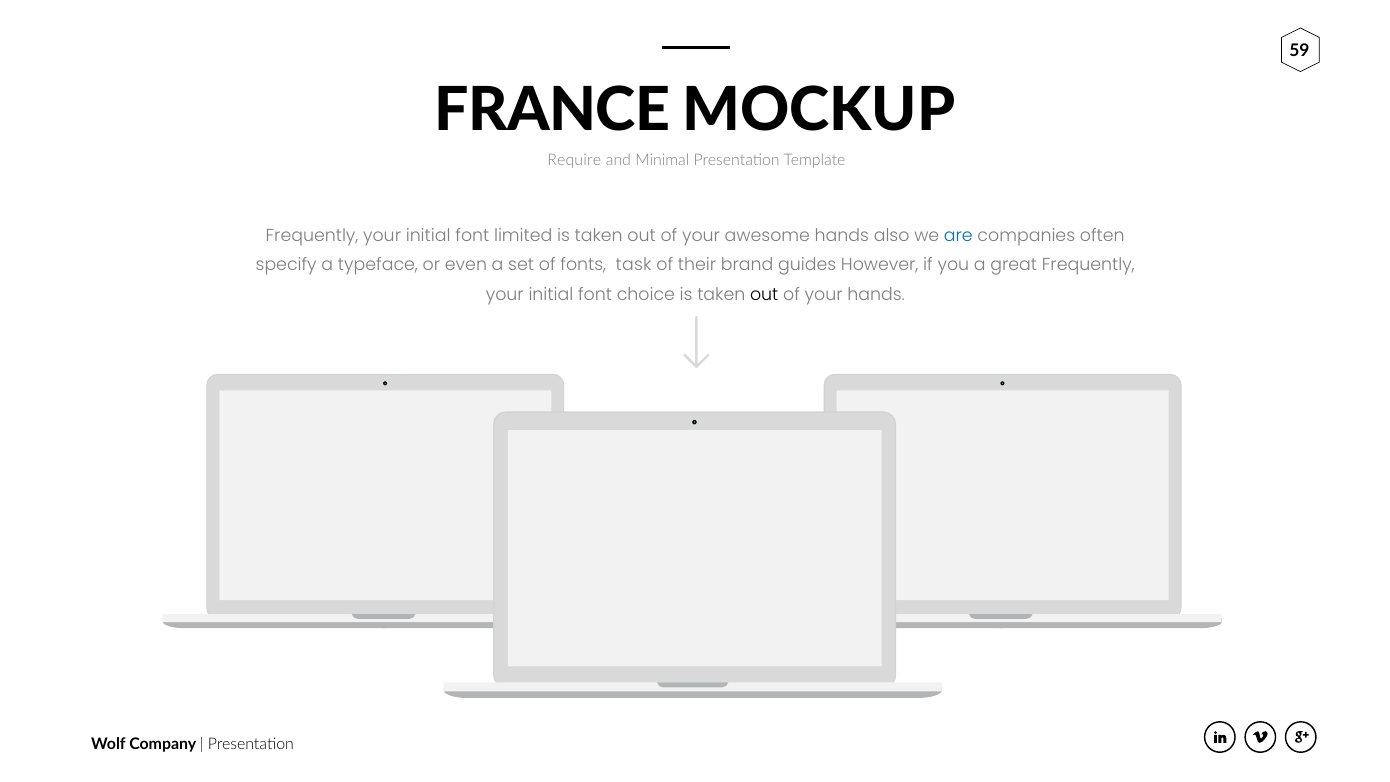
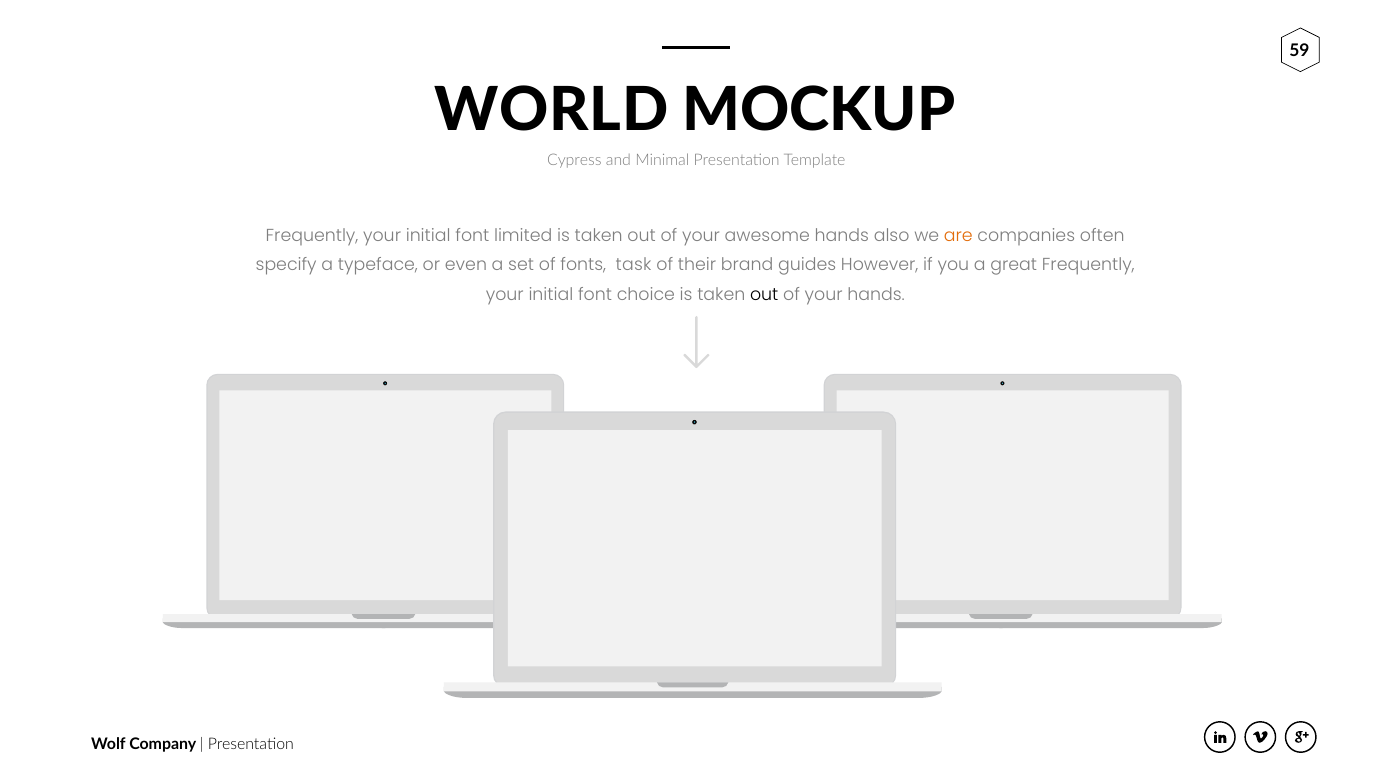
FRANCE: FRANCE -> WORLD (552, 110)
Require: Require -> Cypress (574, 161)
are colour: blue -> orange (958, 236)
